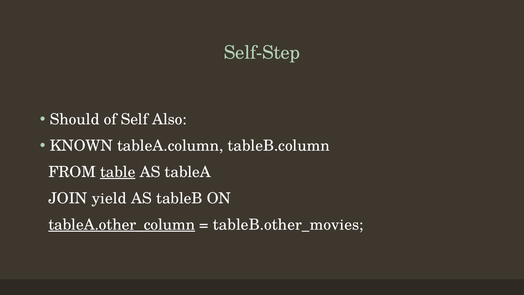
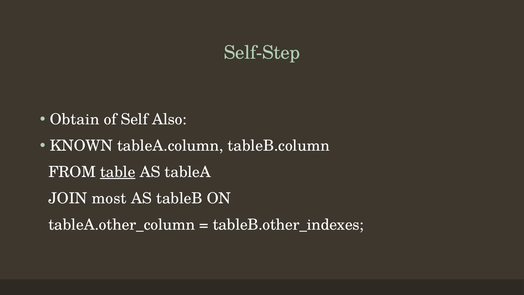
Should: Should -> Obtain (75, 119)
yield: yield -> most (109, 198)
tableA.other_column underline: present -> none (122, 224)
tableB.other_movies: tableB.other_movies -> tableB.other_indexes (288, 224)
